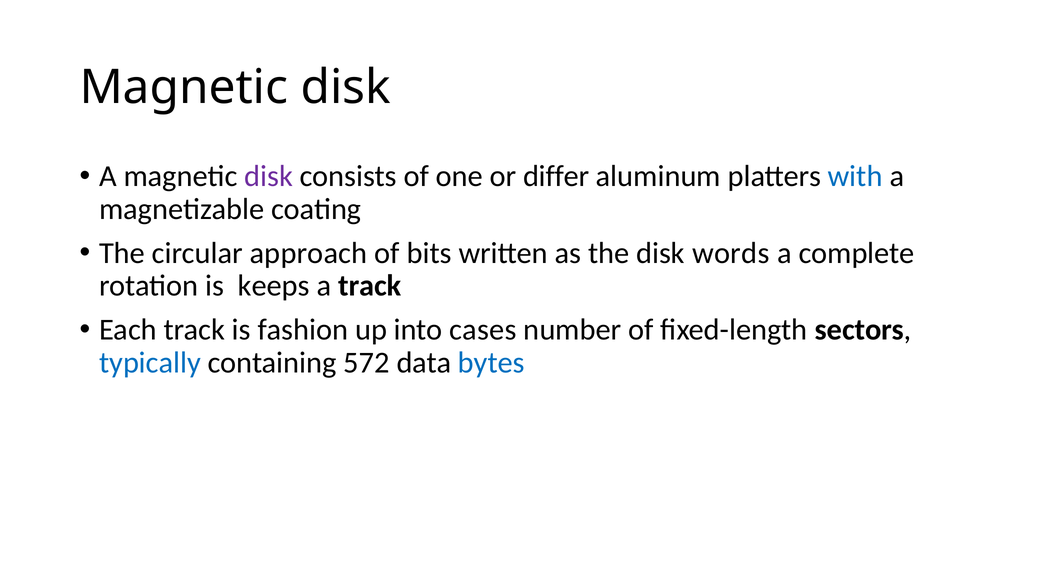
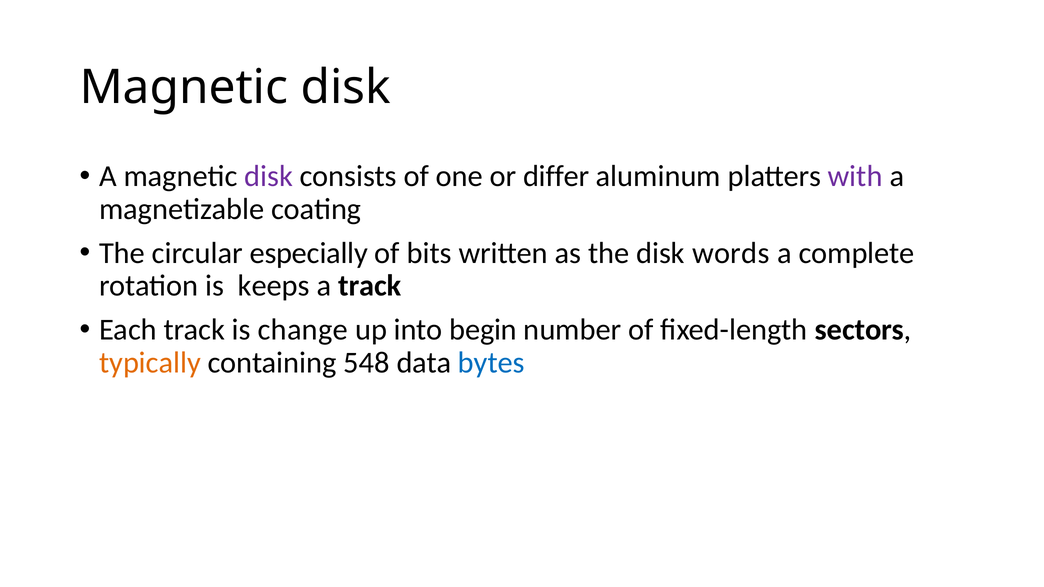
with colour: blue -> purple (855, 177)
approach: approach -> especially (309, 253)
fashion: fashion -> change (303, 330)
cases: cases -> begin (483, 330)
typically colour: blue -> orange (150, 363)
572: 572 -> 548 (367, 363)
